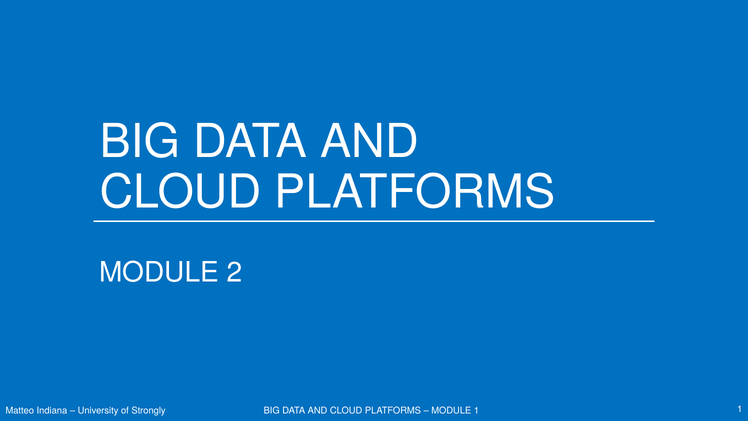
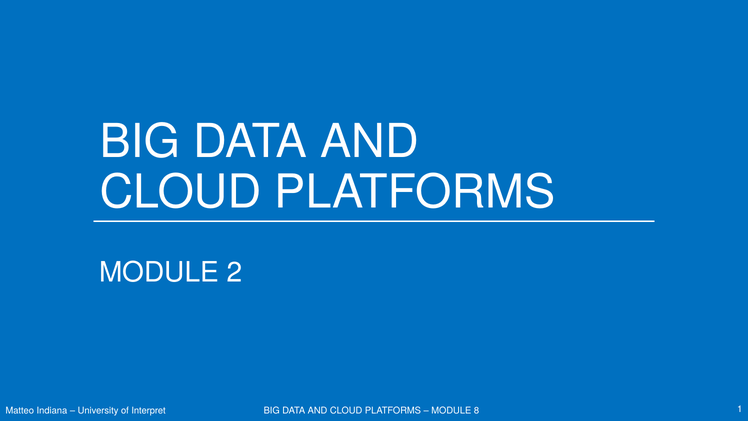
Strongly: Strongly -> Interpret (149, 410)
MODULE 1: 1 -> 8 (476, 410)
